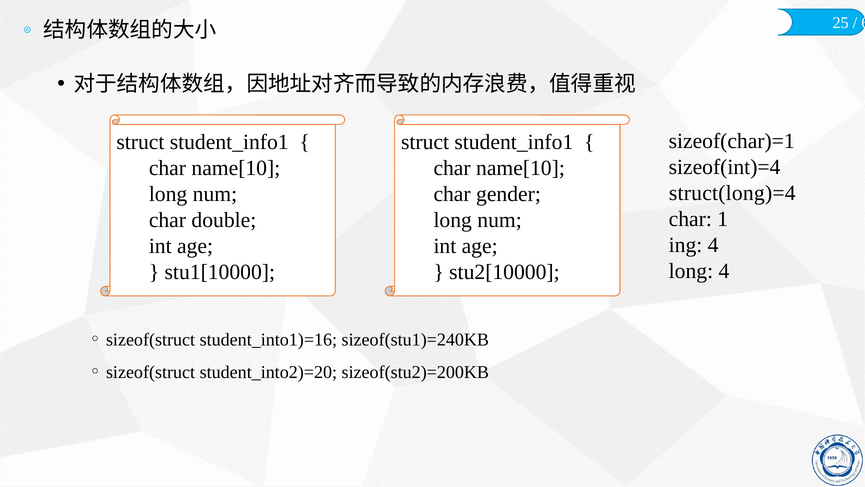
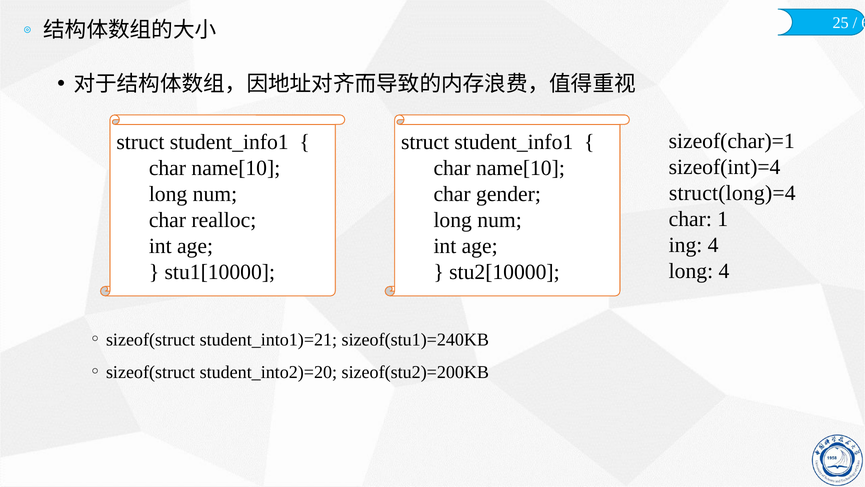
double: double -> realloc (224, 220)
student_into1)=16: student_into1)=16 -> student_into1)=21 (268, 339)
